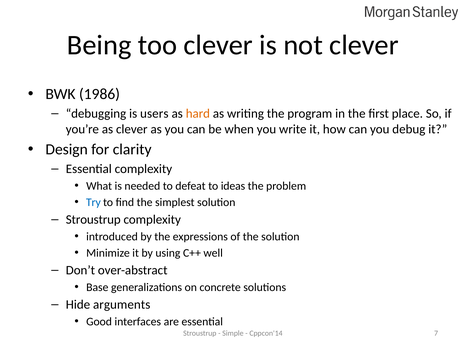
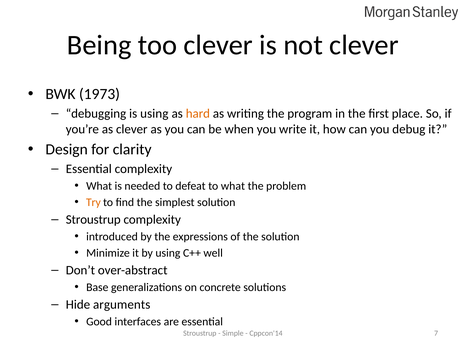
1986: 1986 -> 1973 (100, 94)
is users: users -> using (154, 114)
to ideas: ideas -> what (233, 186)
Try colour: blue -> orange (93, 202)
